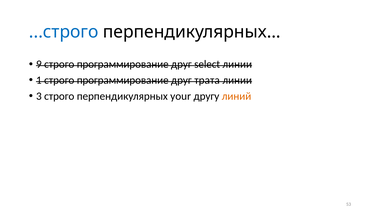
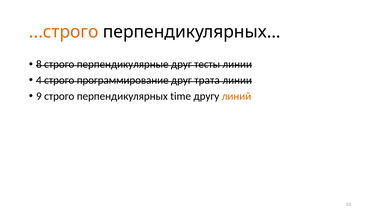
...строго colour: blue -> orange (64, 32)
9: 9 -> 8 (39, 64)
программирование: программирование -> перпендикулярные (123, 64)
select: select -> тесты (207, 64)
1: 1 -> 4 (39, 80)
3: 3 -> 9 (39, 96)
your: your -> time (181, 96)
